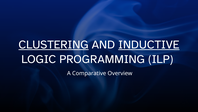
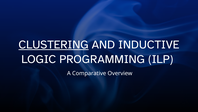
INDUCTIVE underline: present -> none (149, 44)
